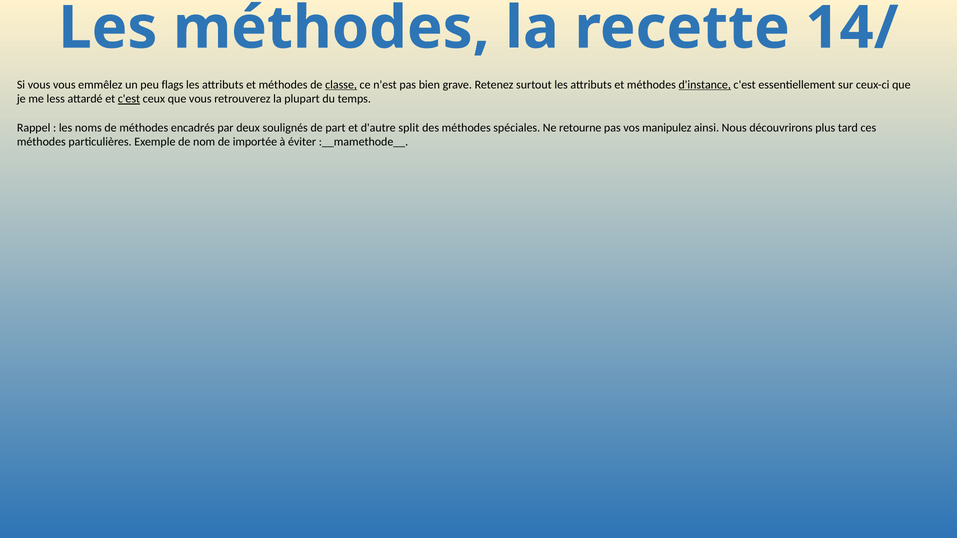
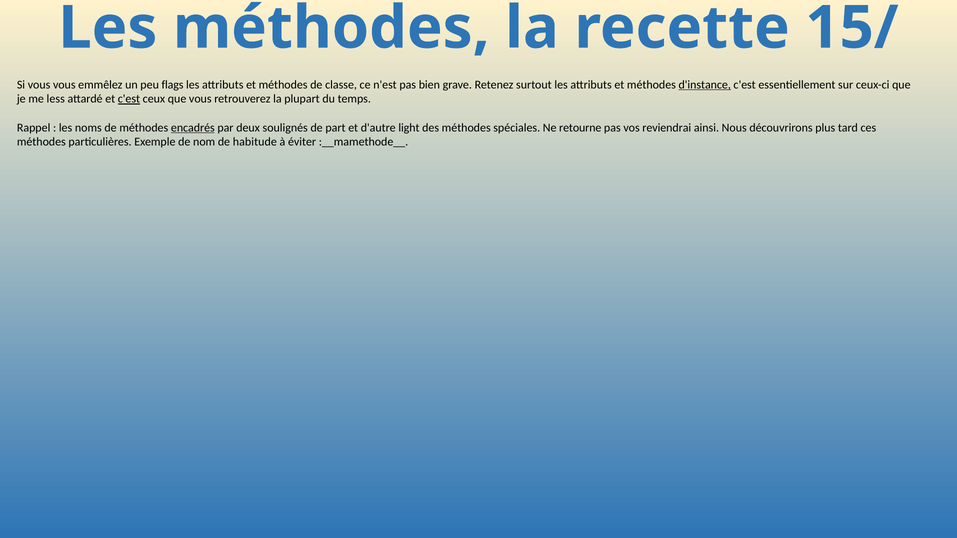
14/: 14/ -> 15/ (852, 28)
classe underline: present -> none (341, 85)
encadrés underline: none -> present (193, 128)
split: split -> light (409, 128)
manipulez: manipulez -> reviendrai (667, 128)
importée: importée -> habitude (255, 142)
